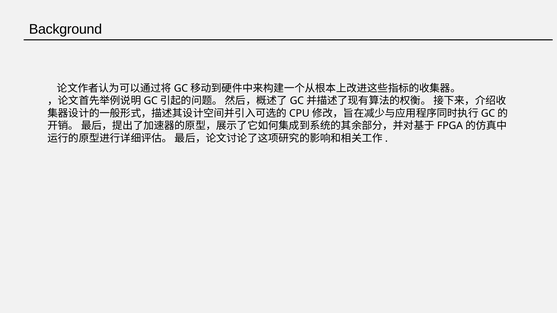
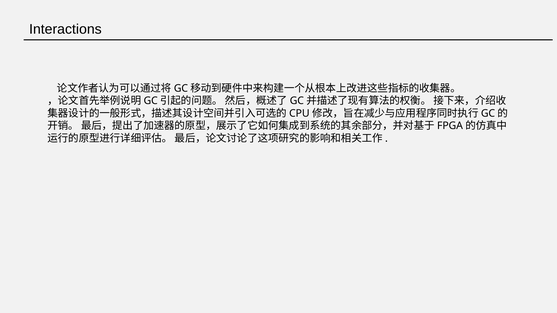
Background: Background -> Interactions (65, 29)
